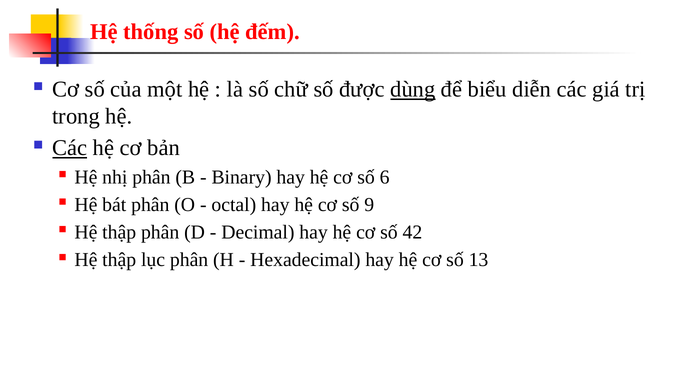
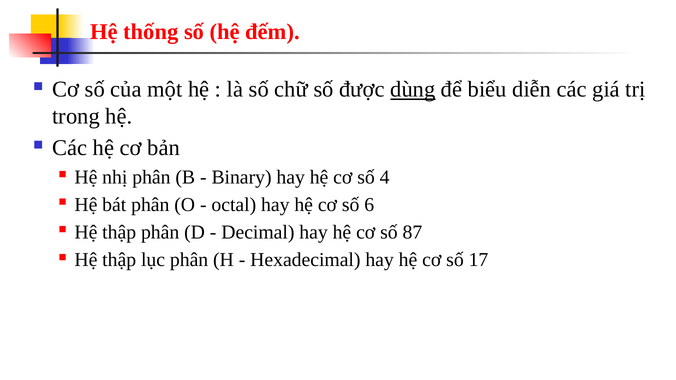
Các underline: present -> none (70, 148)
6: 6 -> 4 (385, 177)
9: 9 -> 6 (369, 205)
42: 42 -> 87 (412, 232)
13: 13 -> 17 (478, 260)
